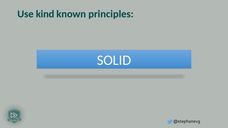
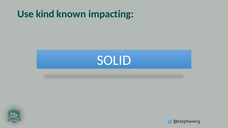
principles: principles -> impacting (111, 14)
